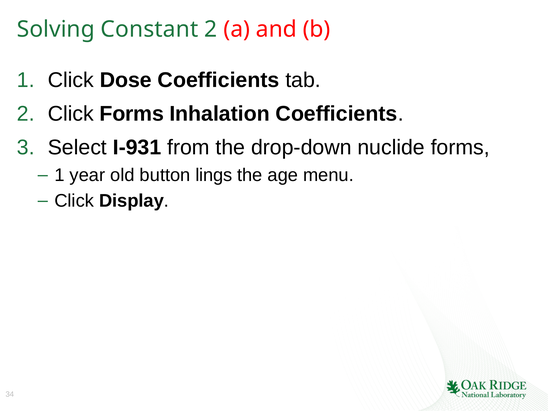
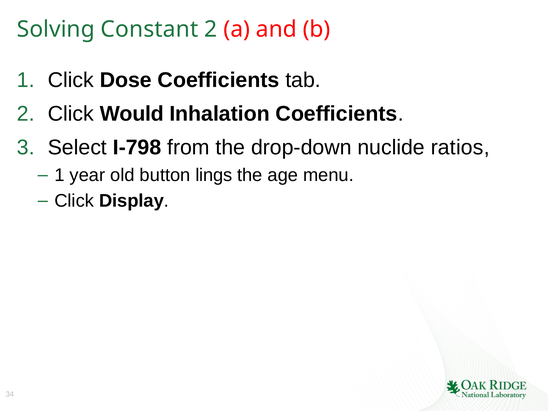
Click Forms: Forms -> Would (132, 114)
I-931: I-931 -> I-798 (137, 148)
nuclide forms: forms -> ratios (460, 148)
